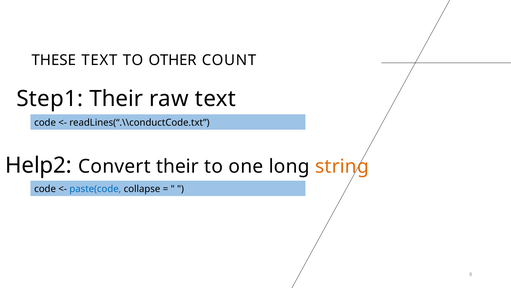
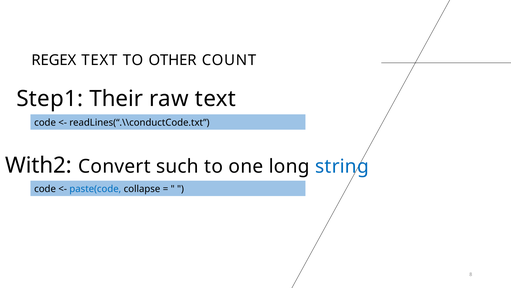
THESE: THESE -> REGEX (54, 60)
Help2: Help2 -> With2 (38, 165)
Convert their: their -> such (177, 166)
string colour: orange -> blue (342, 166)
